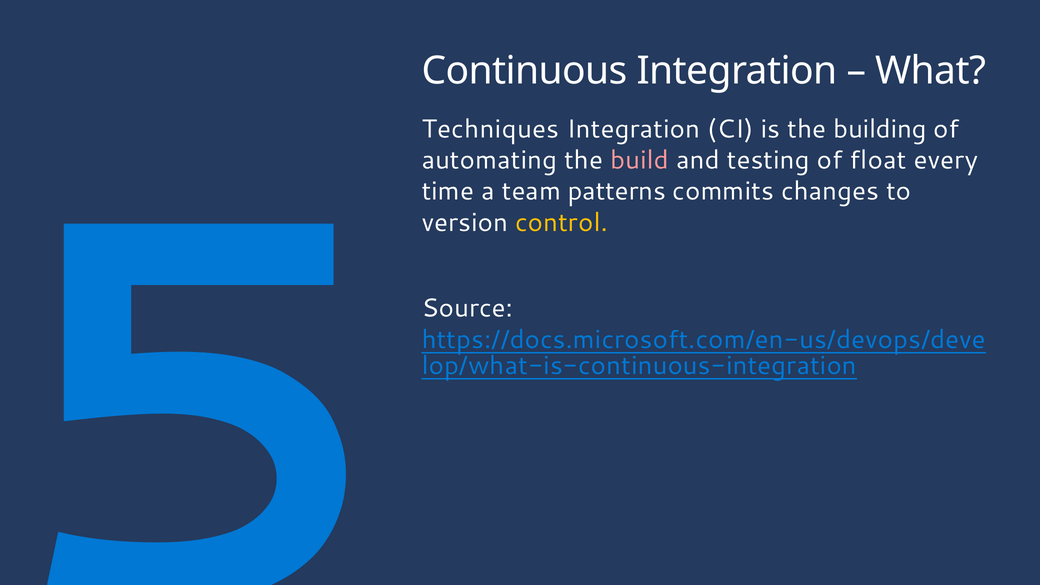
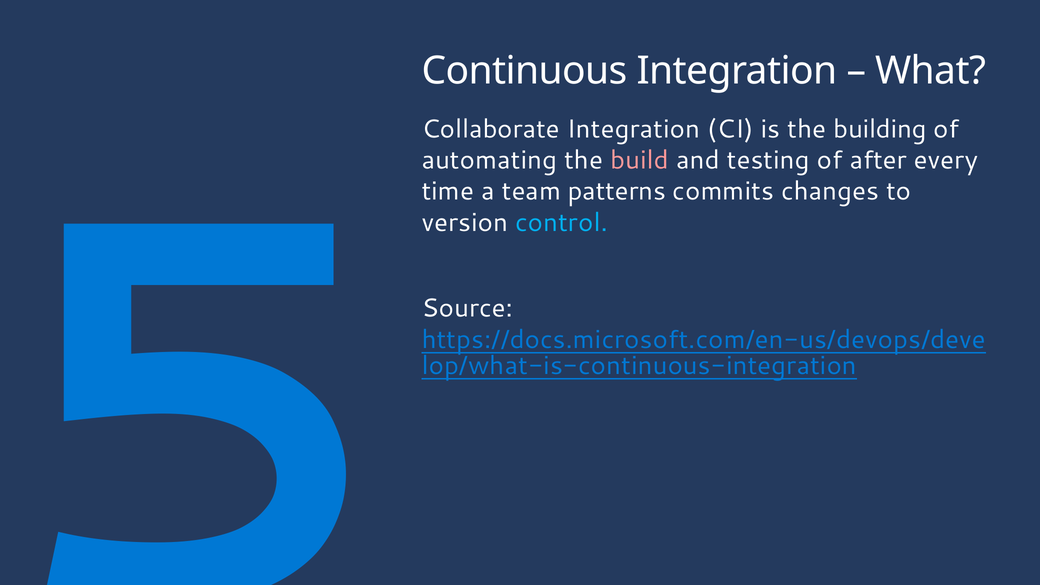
Techniques: Techniques -> Collaborate (491, 129)
float: float -> after (878, 160)
control colour: yellow -> light blue (562, 223)
